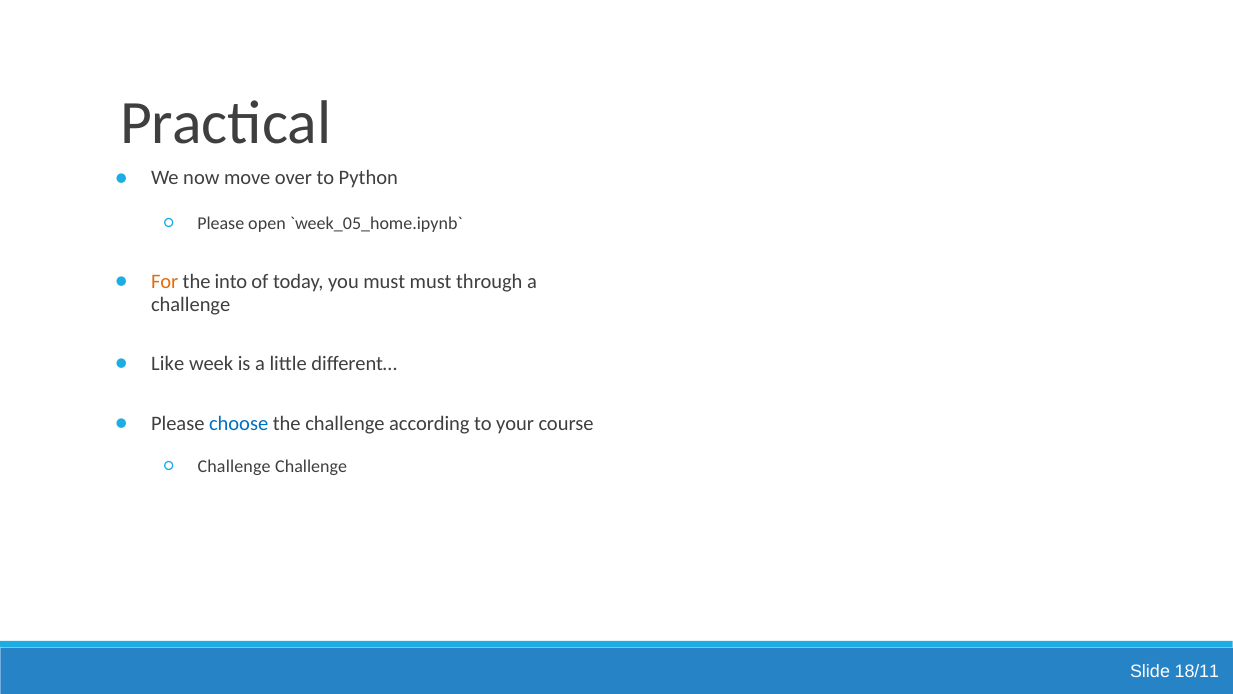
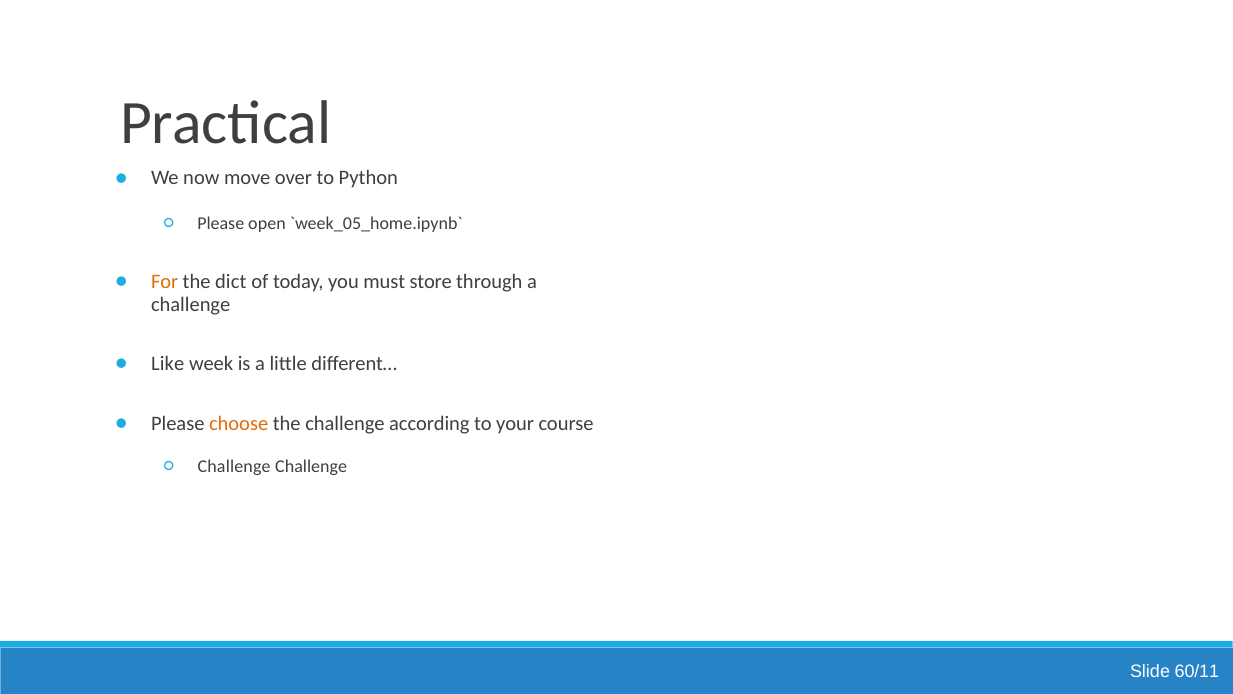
into: into -> dict (231, 282)
must must: must -> store (431, 282)
choose colour: blue -> orange (239, 424)
18/11: 18/11 -> 60/11 (1197, 671)
